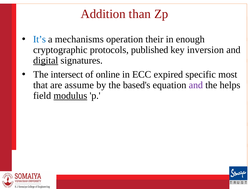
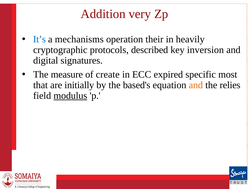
than: than -> very (140, 14)
enough: enough -> heavily (190, 39)
published: published -> described (150, 50)
digital underline: present -> none (46, 60)
intersect: intersect -> measure (67, 75)
online: online -> create (108, 75)
assume: assume -> initially (79, 85)
and colour: purple -> orange (196, 85)
helps: helps -> relies (230, 85)
